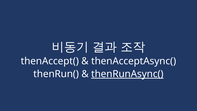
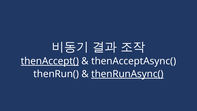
thenAccept( underline: none -> present (50, 61)
